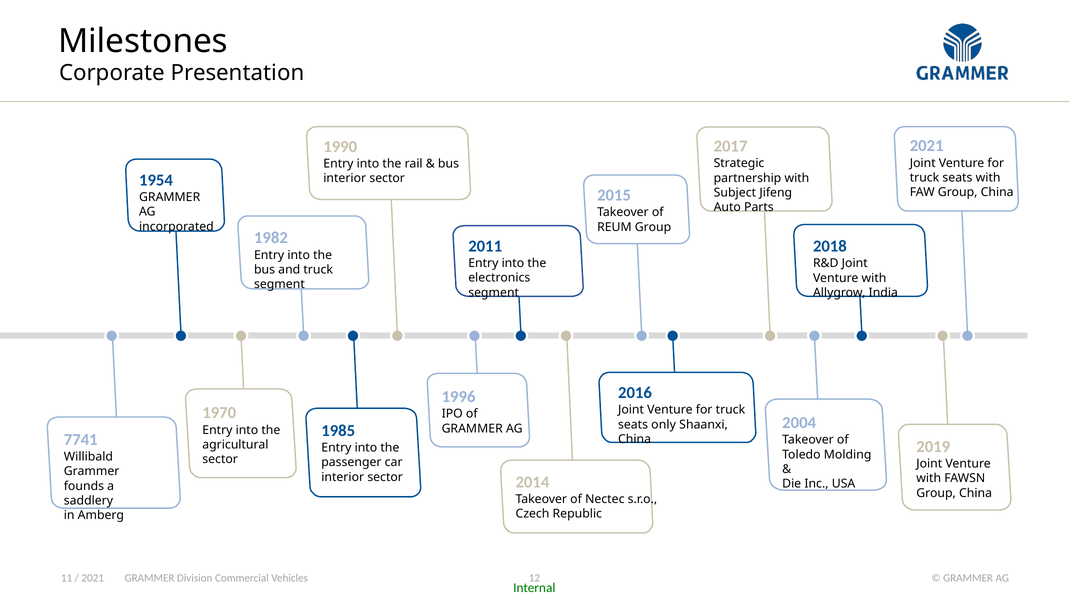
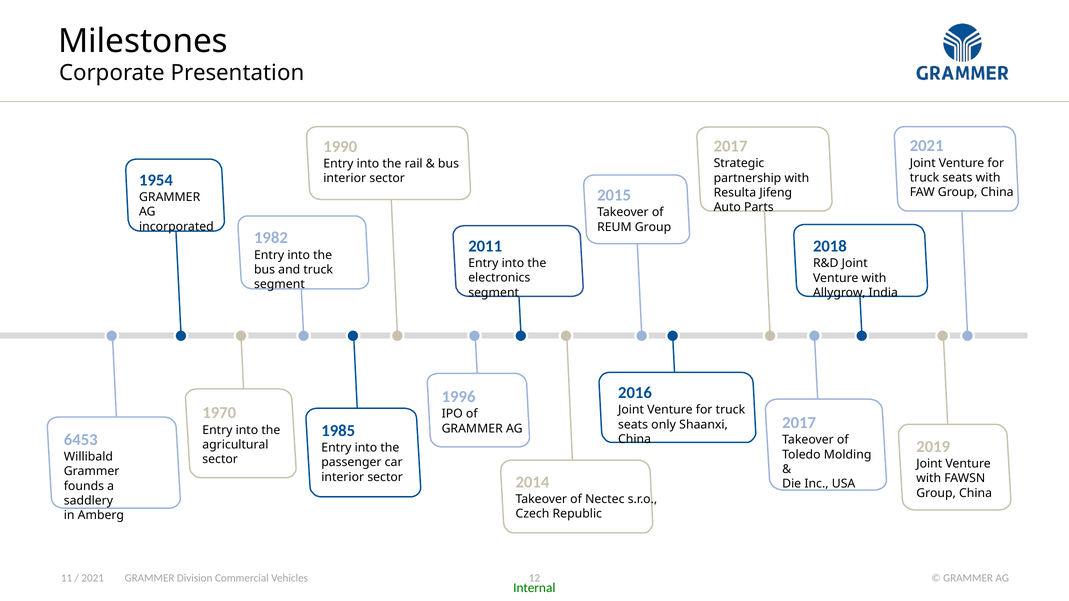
Subject: Subject -> Resulta (735, 193)
2004: 2004 -> 2017 (799, 423)
7741: 7741 -> 6453 (81, 440)
